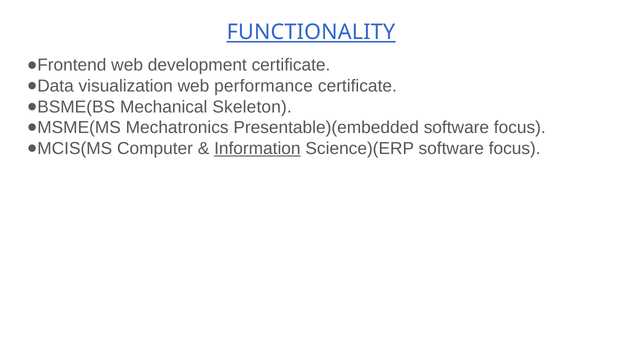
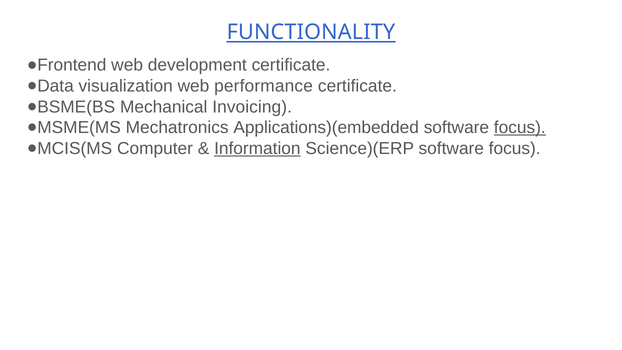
Skeleton: Skeleton -> Invoicing (252, 107)
Presentable)(embedded: Presentable)(embedded -> Applications)(embedded (326, 128)
focus underline: none -> present (520, 128)
